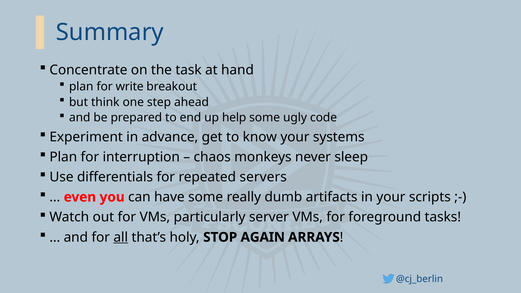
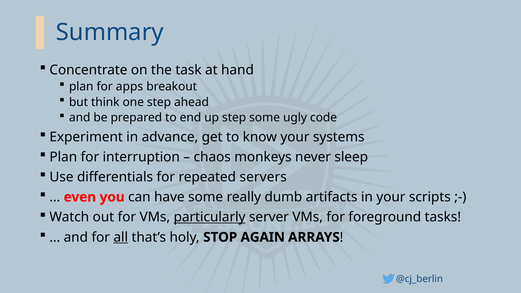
write: write -> apps (130, 87)
up help: help -> step (234, 118)
particularly underline: none -> present (210, 217)
